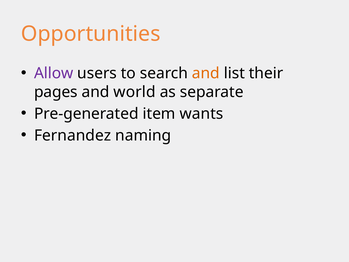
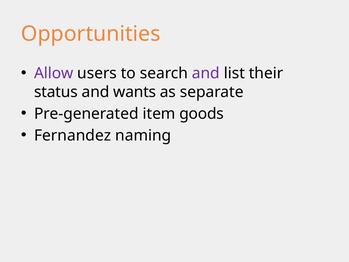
and colour: orange -> purple (206, 73)
pages: pages -> status (56, 92)
world: world -> wants (135, 92)
wants: wants -> goods (202, 114)
